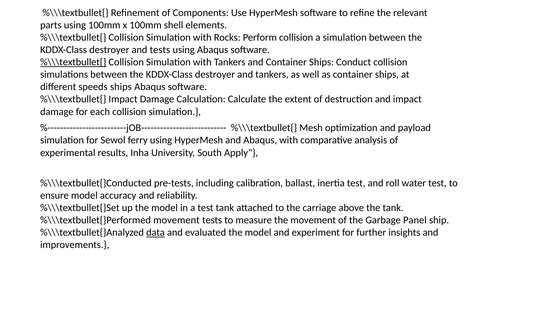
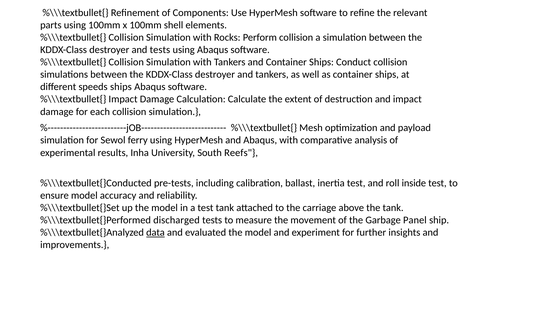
%\\\textbullet{ underline: present -> none (73, 62)
Apply: Apply -> Reefs (241, 153)
water: water -> inside (414, 183)
%\\\textbullet{}Performed movement: movement -> discharged (176, 220)
